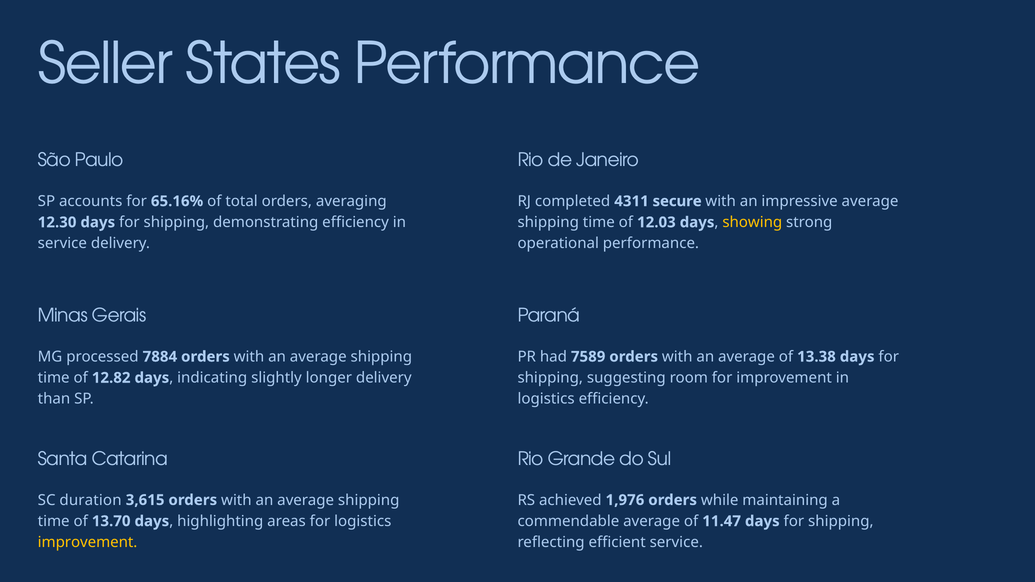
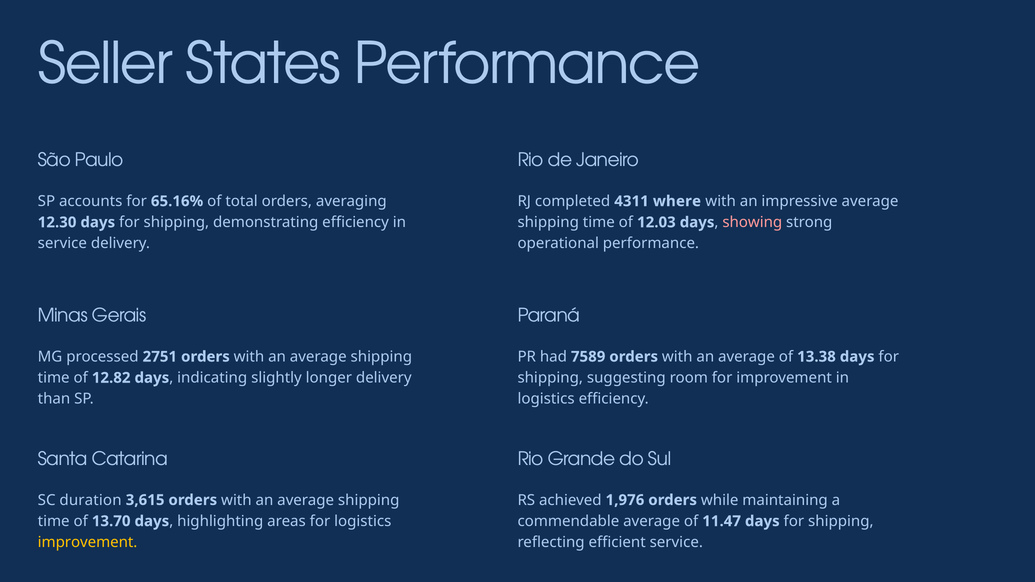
secure: secure -> where (677, 201)
showing colour: yellow -> pink (752, 222)
7884: 7884 -> 2751 (160, 357)
